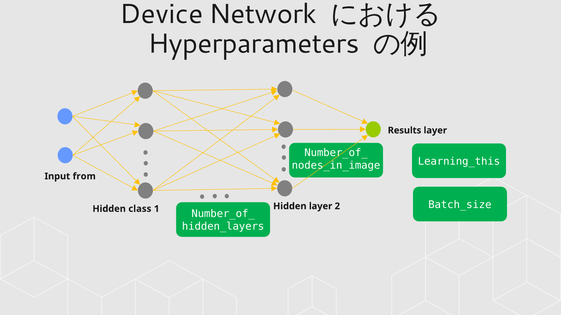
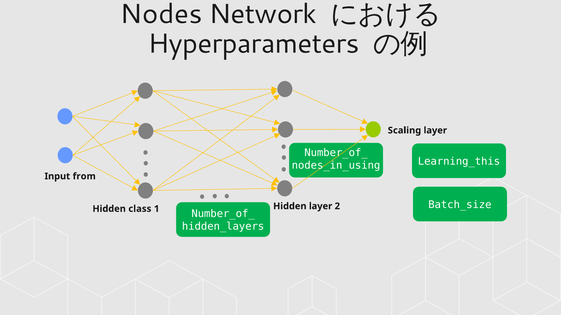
Device: Device -> Nodes (161, 14)
Results: Results -> Scaling (404, 131)
nodes_in_image: nodes_in_image -> nodes_in_using (336, 166)
